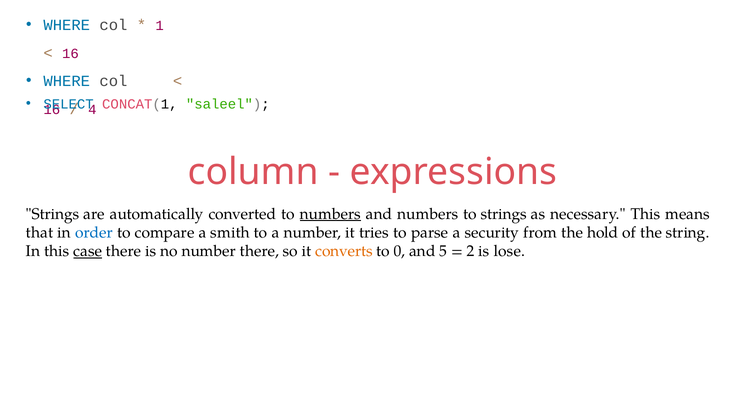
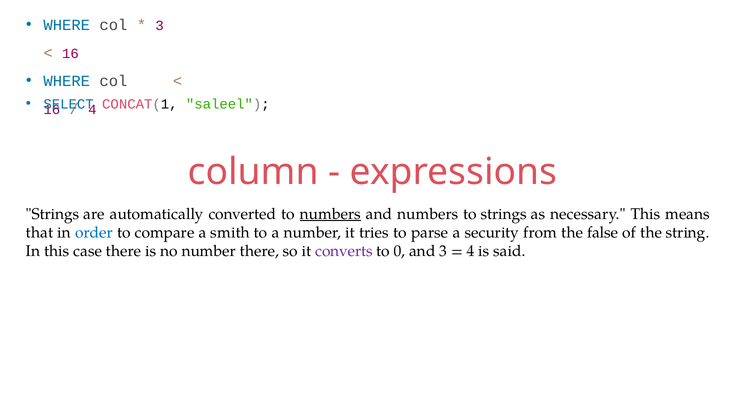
1: 1 -> 3 (160, 26)
hold: hold -> false (603, 233)
case underline: present -> none (88, 251)
converts colour: orange -> purple (344, 251)
and 5: 5 -> 3 (443, 251)
2: 2 -> 4 (471, 251)
lose: lose -> said (509, 251)
